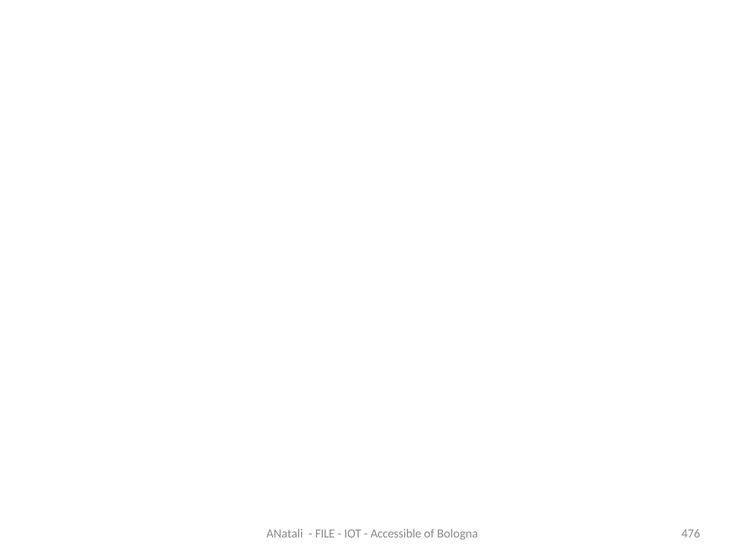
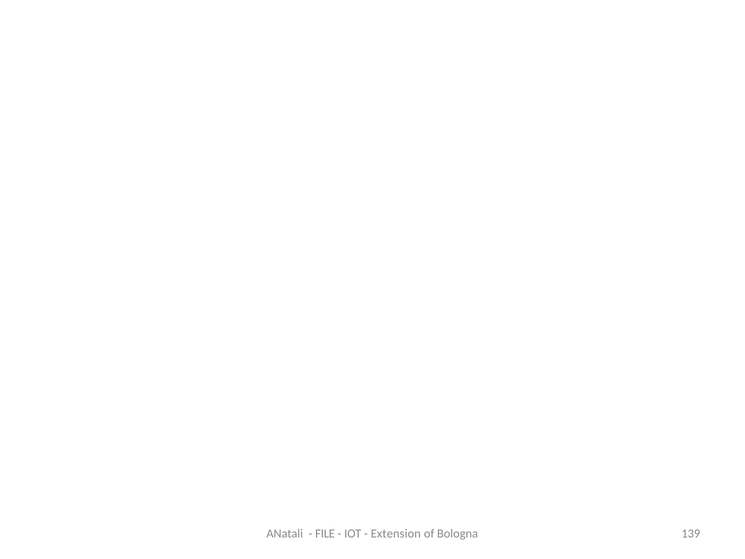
Accessible: Accessible -> Extension (396, 533)
476: 476 -> 139 (691, 533)
